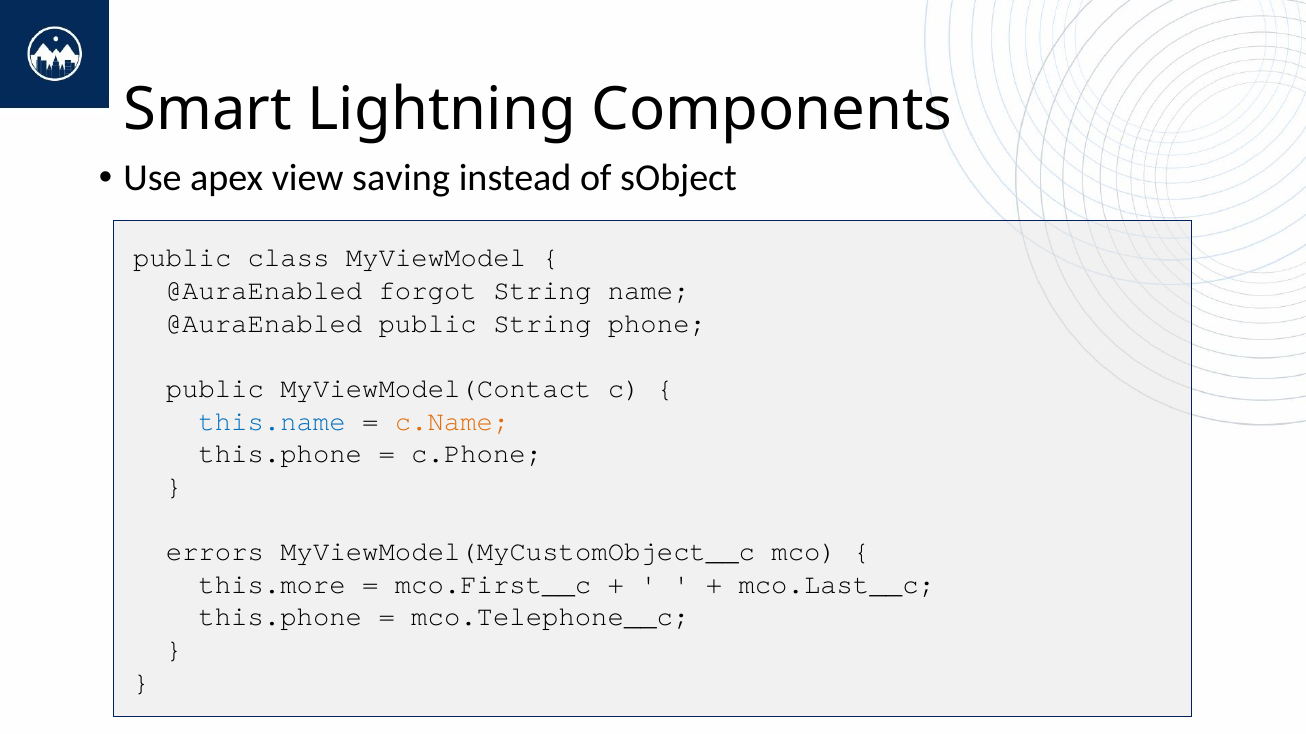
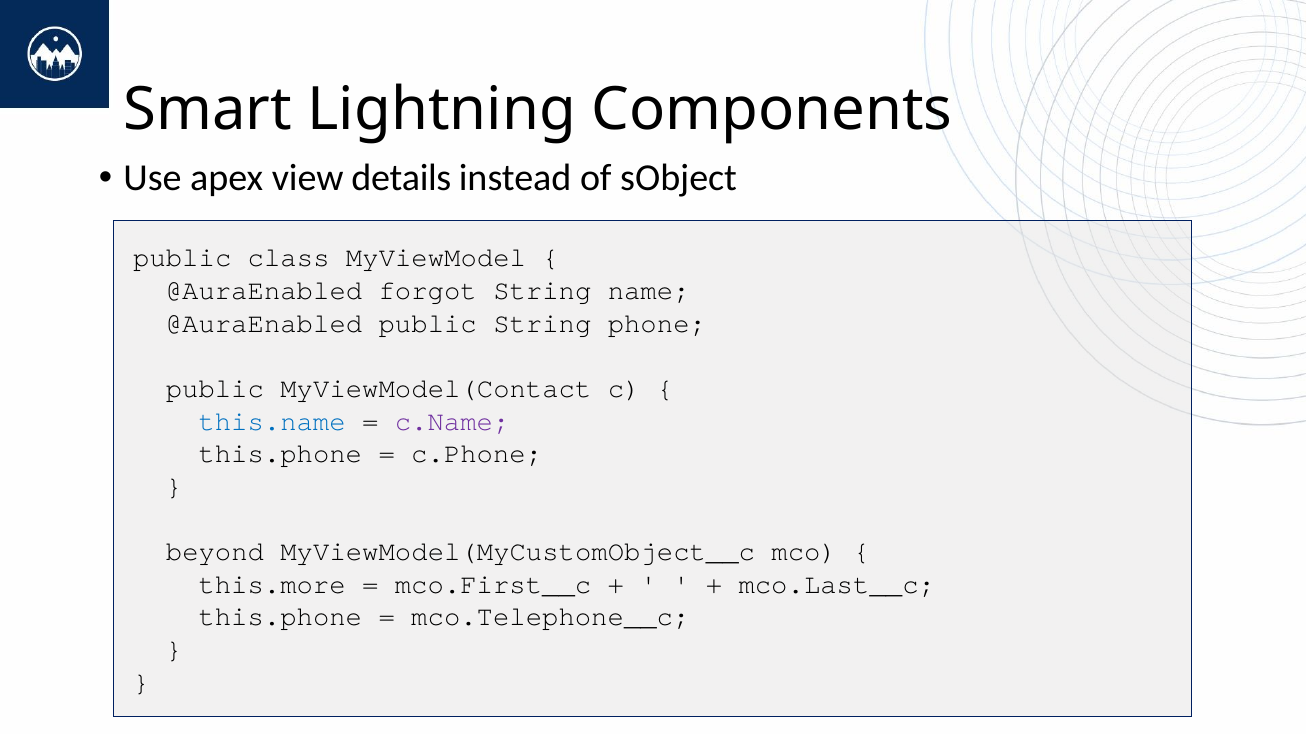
saving: saving -> details (401, 178)
c.Name colour: orange -> purple (452, 421)
errors: errors -> beyond (215, 552)
